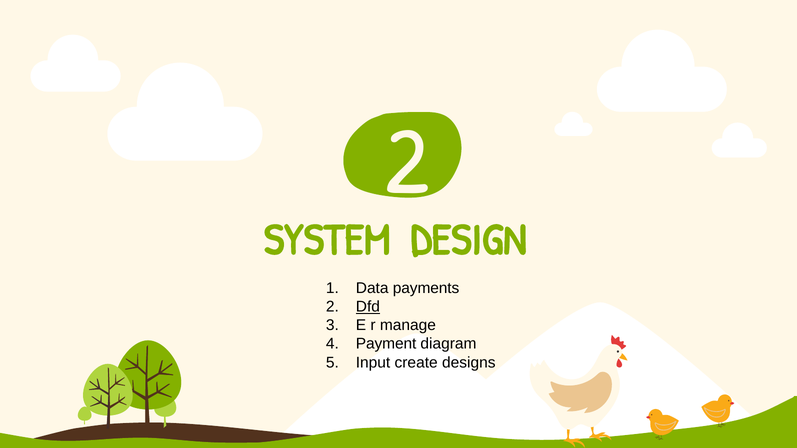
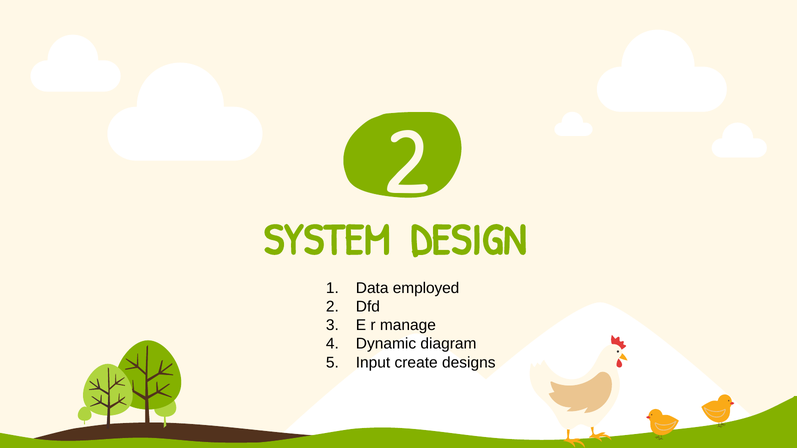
payments: payments -> employed (426, 288)
Dfd underline: present -> none (368, 307)
Payment: Payment -> Dynamic (386, 344)
